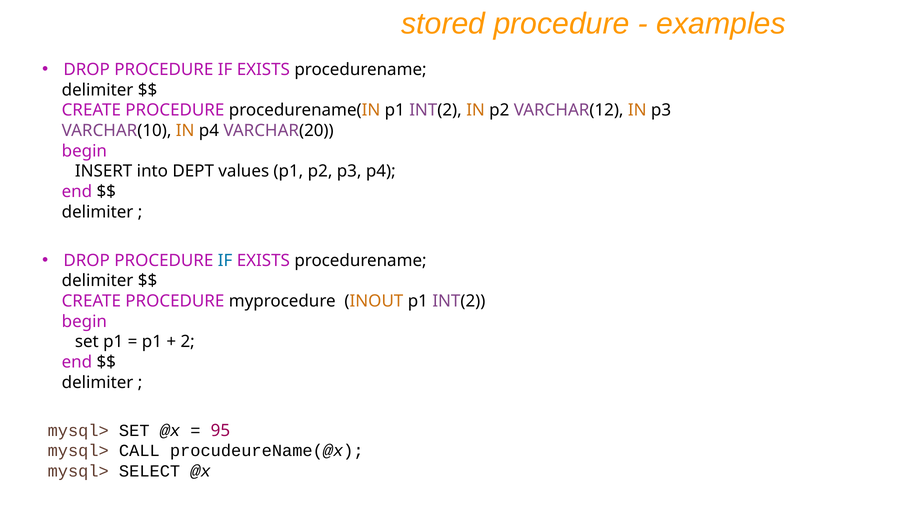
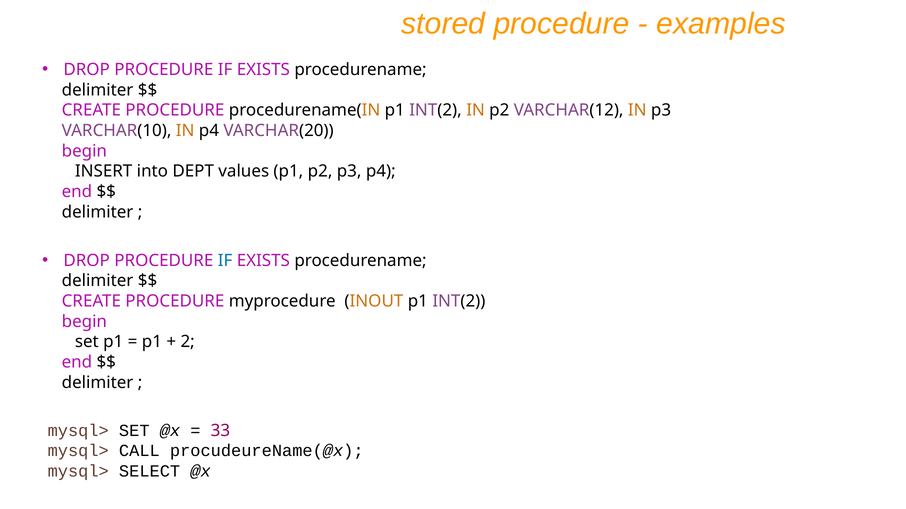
95: 95 -> 33 (220, 431)
